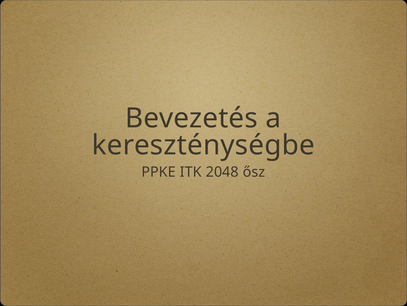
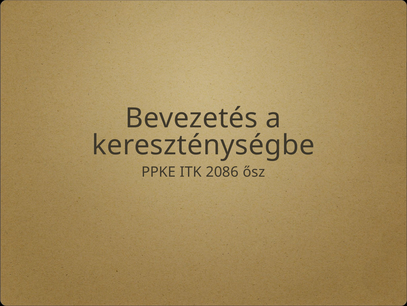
2048: 2048 -> 2086 (222, 172)
